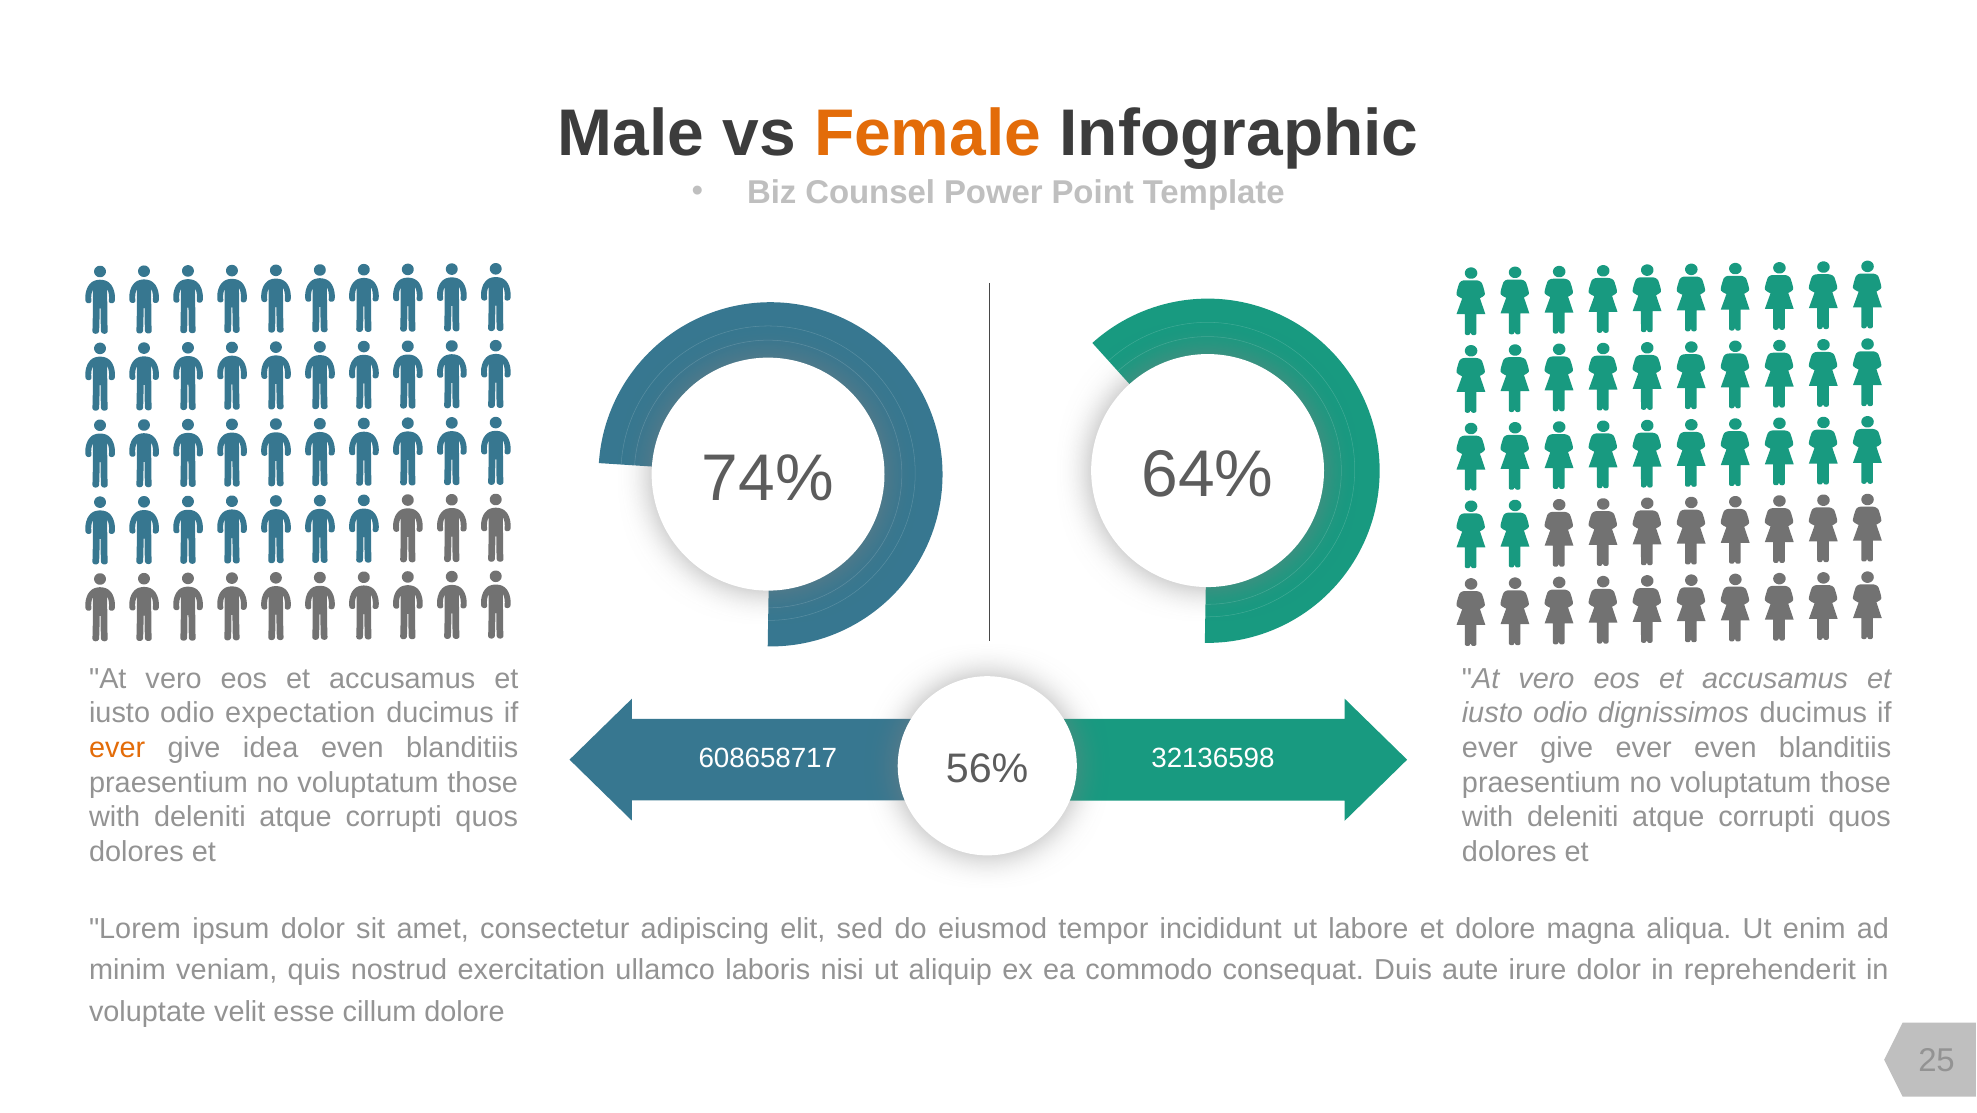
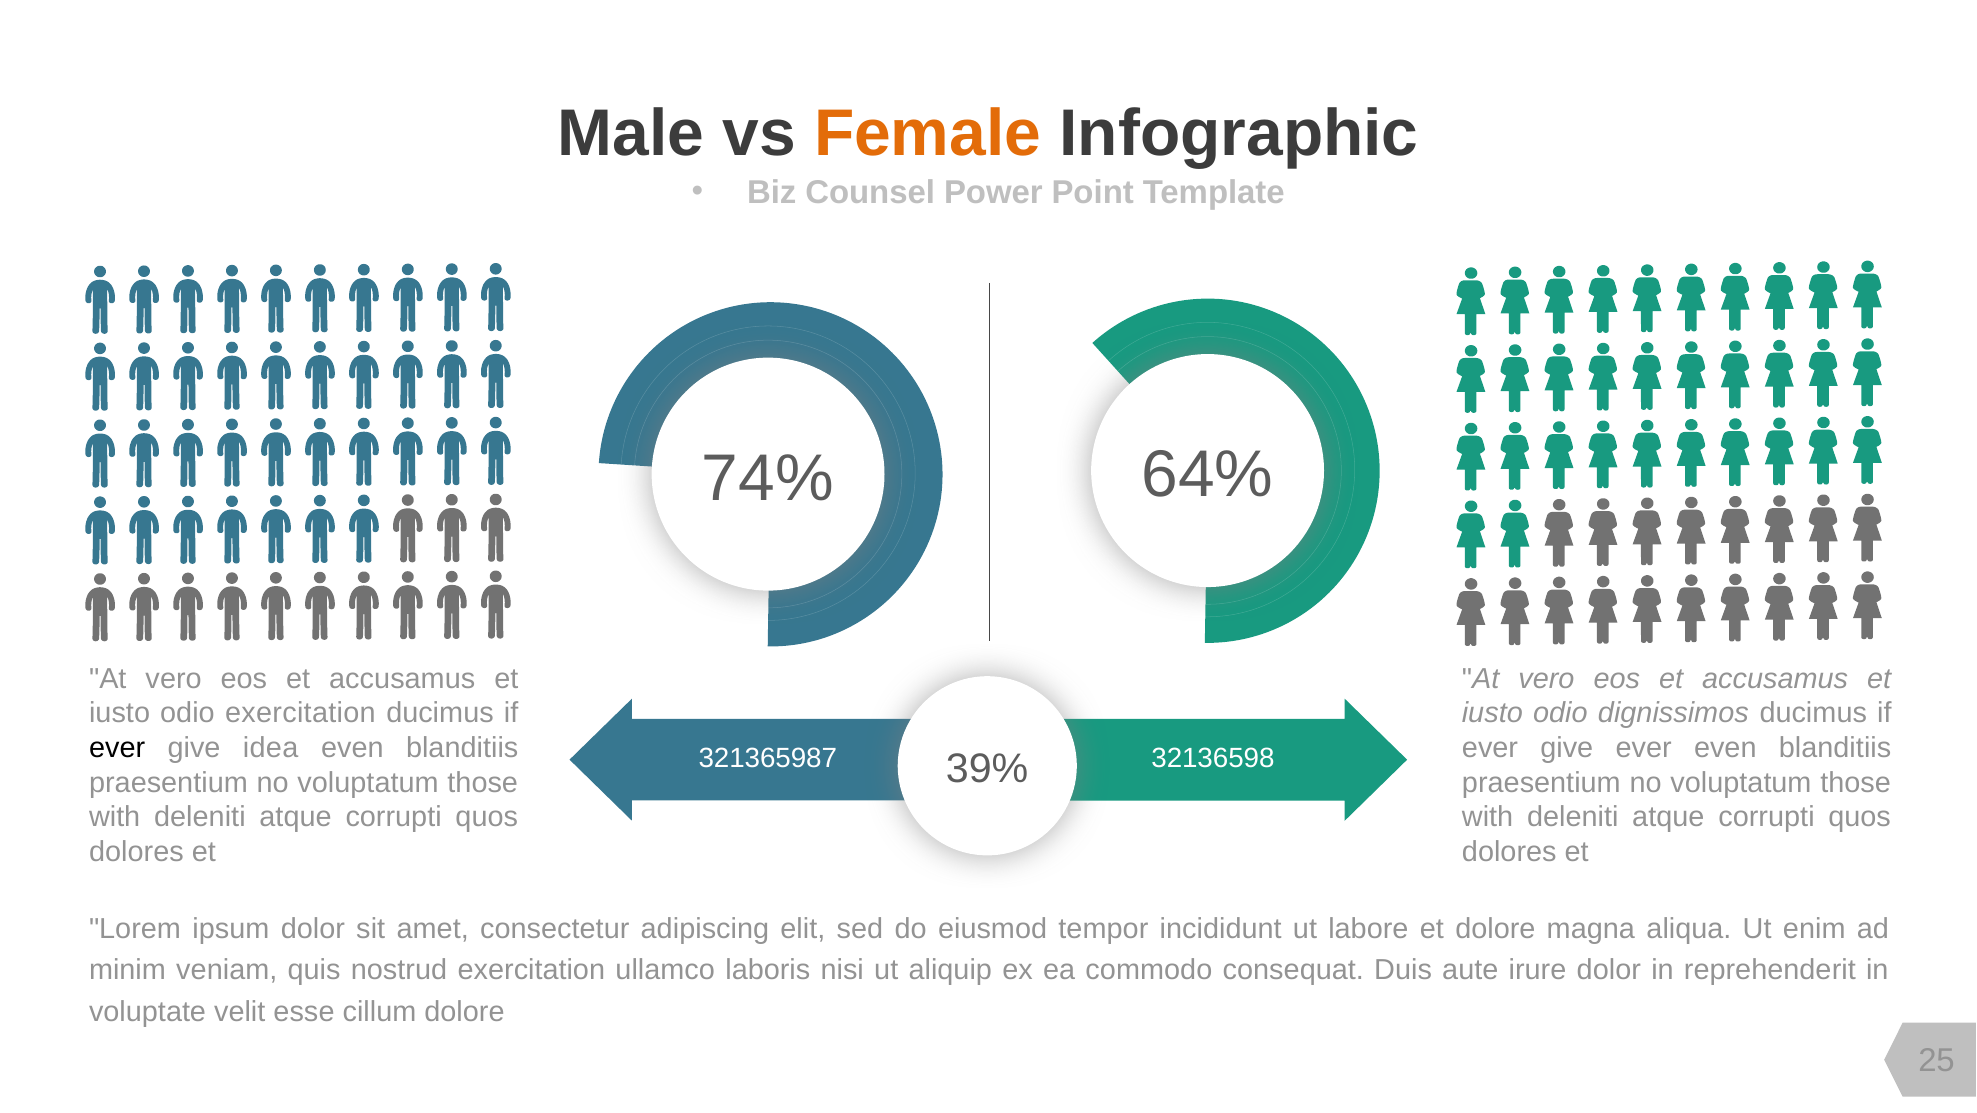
odio expectation: expectation -> exercitation (300, 713)
ever colour: orange -> black (117, 747)
608658717: 608658717 -> 321365987 (768, 758)
56%: 56% -> 39% (987, 768)
